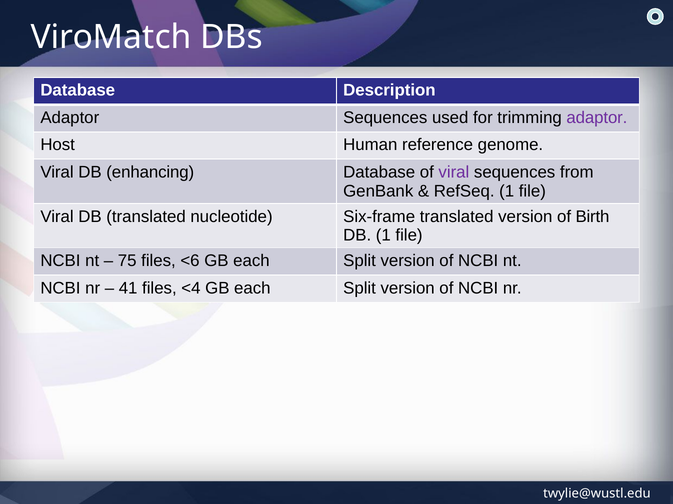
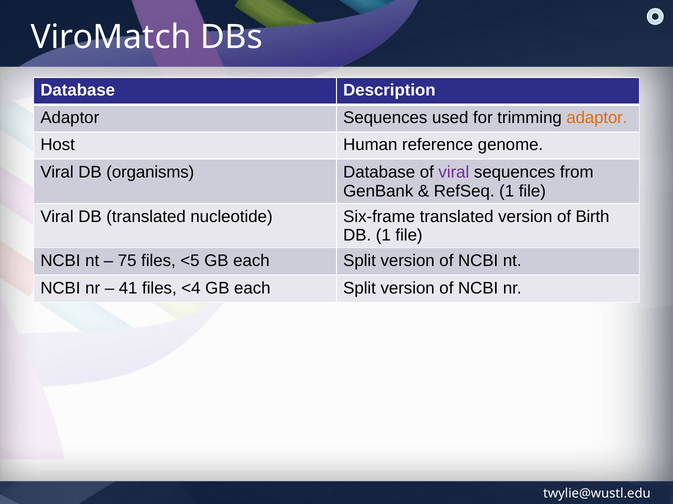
adaptor colour: purple -> orange (597, 118)
enhancing: enhancing -> organisms (150, 172)
<6: <6 -> <5 (190, 261)
